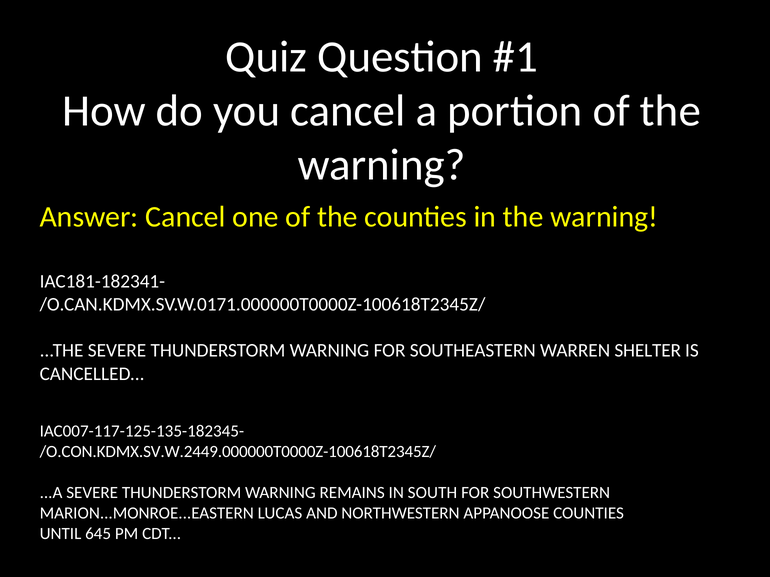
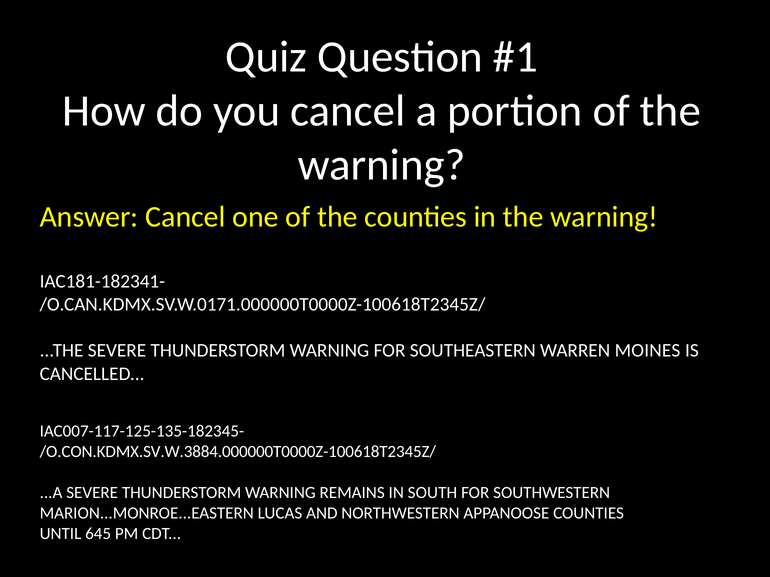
SHELTER: SHELTER -> MOINES (648, 351)
/O.CON.KDMX.SV.W.2449.000000T0000Z-100618T2345Z/: /O.CON.KDMX.SV.W.2449.000000T0000Z-100618T2345Z/ -> /O.CON.KDMX.SV.W.3884.000000T0000Z-100618T2345Z/ (238, 452)
